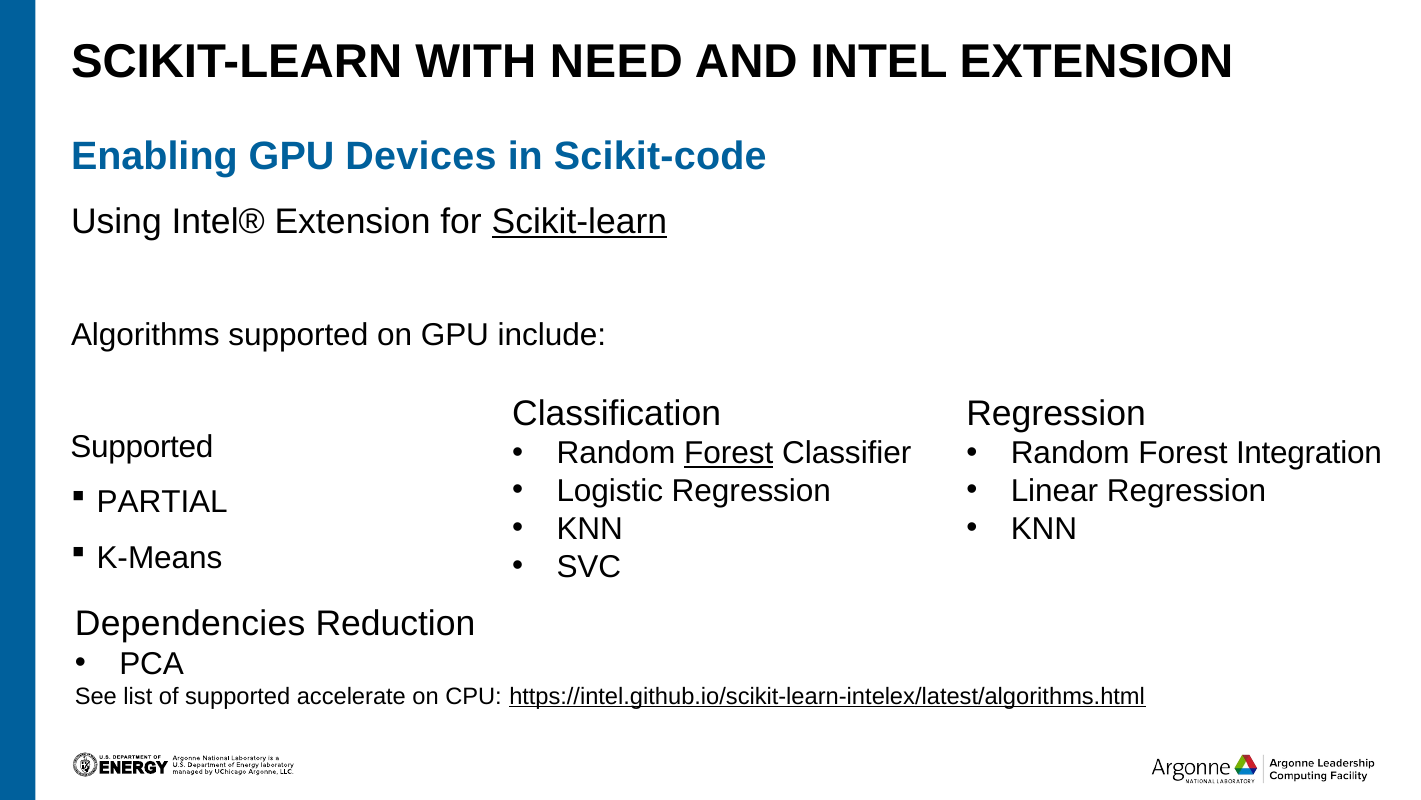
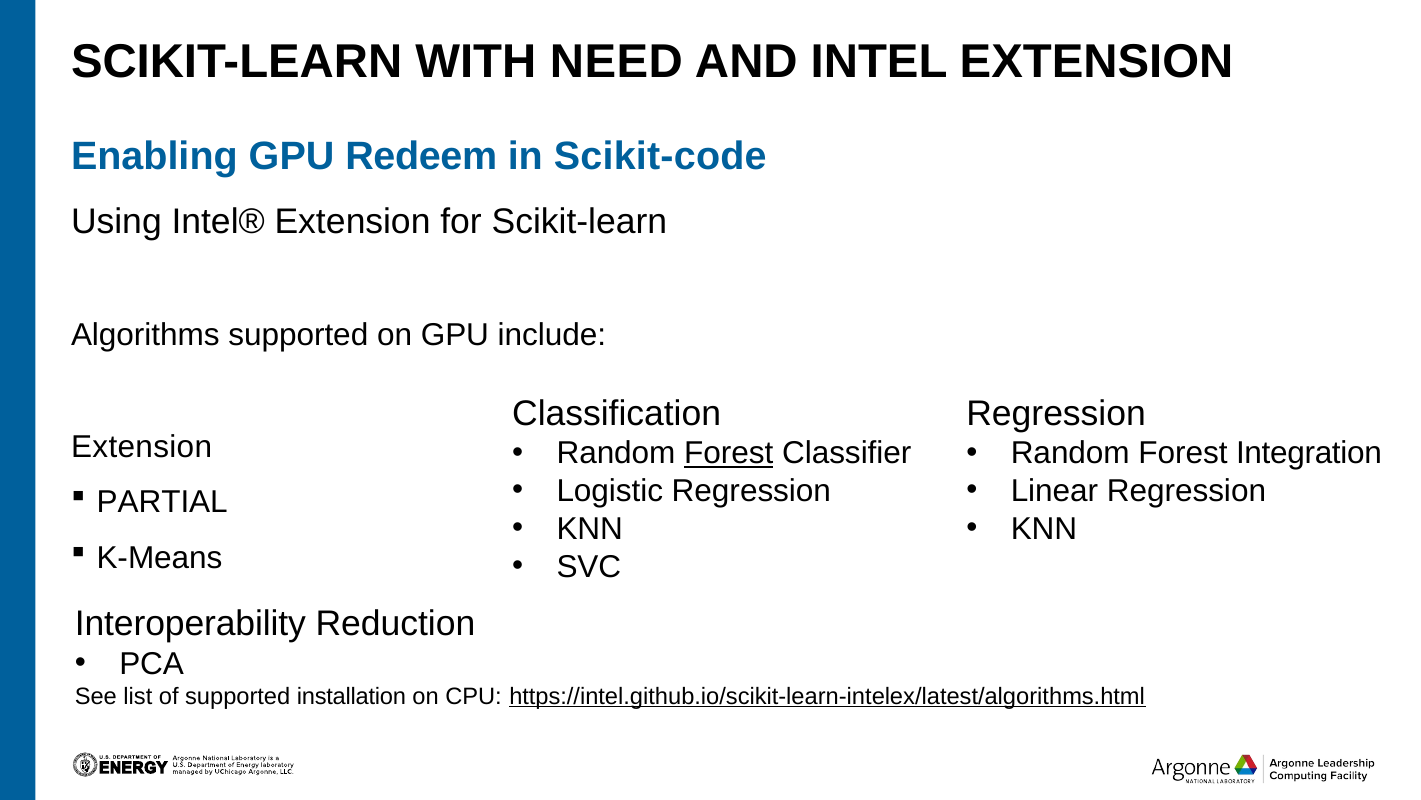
Devices: Devices -> Redeem (421, 156)
Scikit-learn underline: present -> none (579, 222)
Supported: Supported -> Extension (142, 446)
Dependencies: Dependencies -> Interoperability (190, 623)
accelerate: accelerate -> installation (351, 696)
